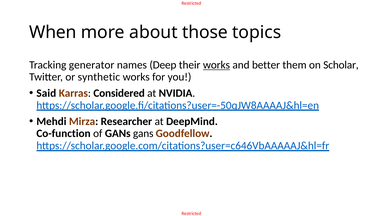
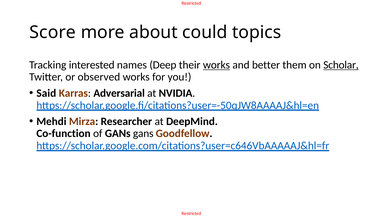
When: When -> Score (53, 32)
those: those -> could (205, 32)
generator: generator -> interested (92, 65)
Scholar underline: none -> present (341, 65)
synthetic: synthetic -> observed (99, 77)
Considered: Considered -> Adversarial (119, 93)
